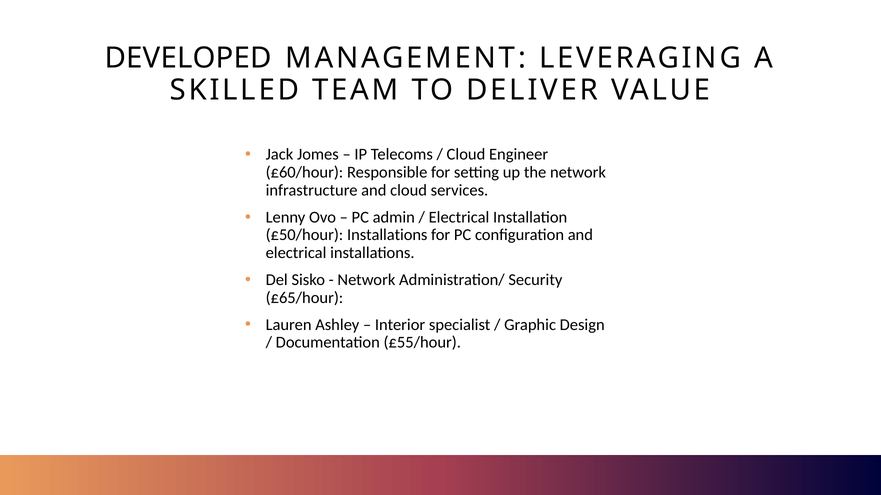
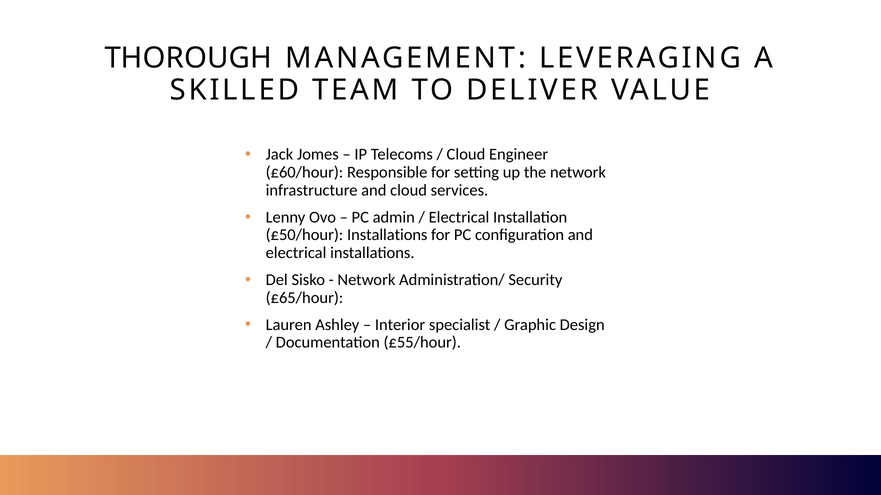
DEVELOPED: DEVELOPED -> THOROUGH (188, 58)
